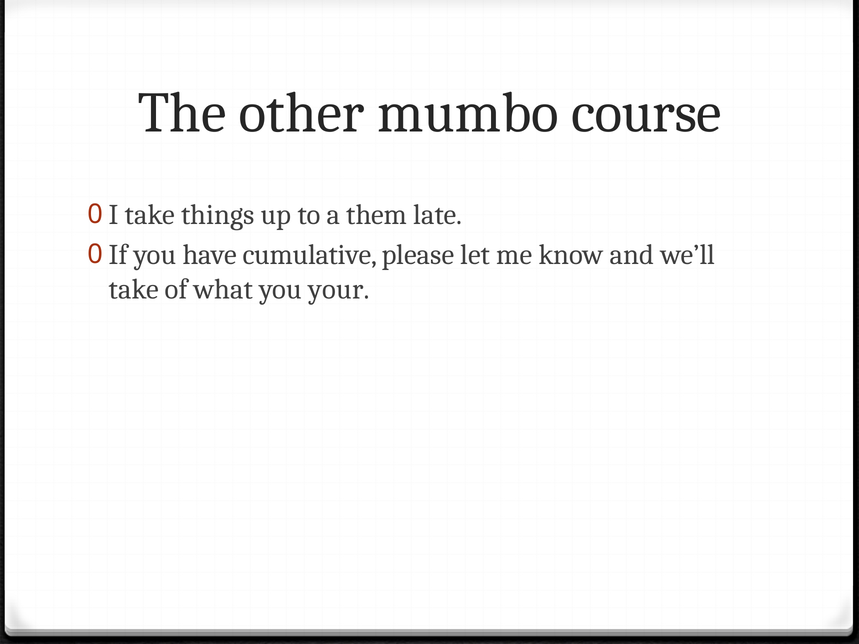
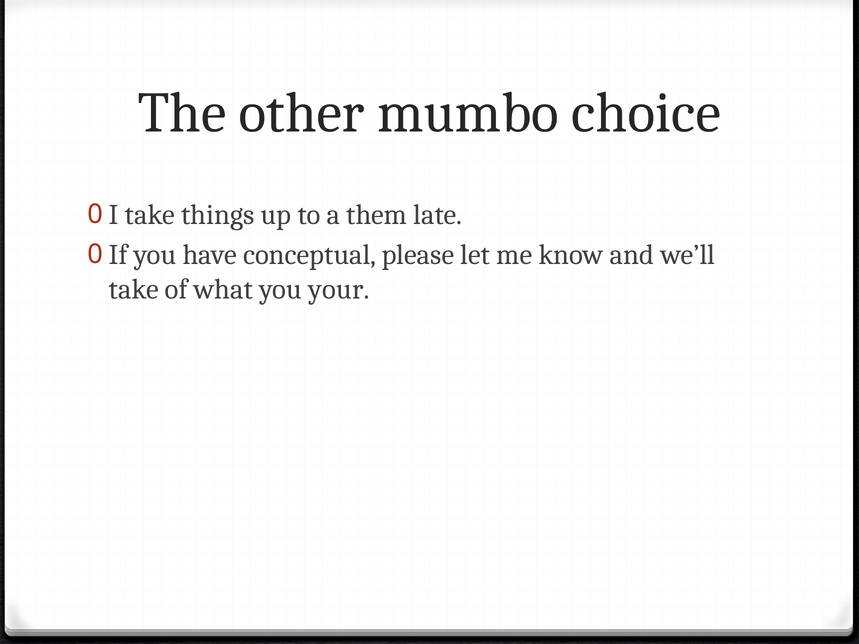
course: course -> choice (646, 113)
cumulative: cumulative -> conceptual (310, 255)
